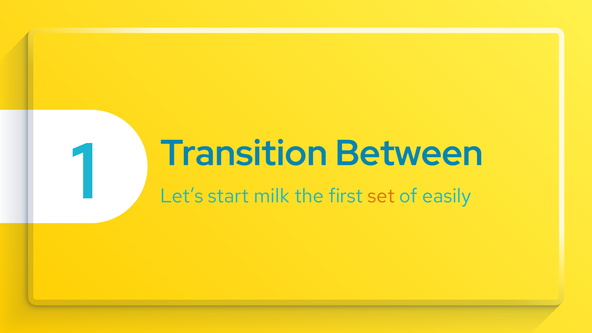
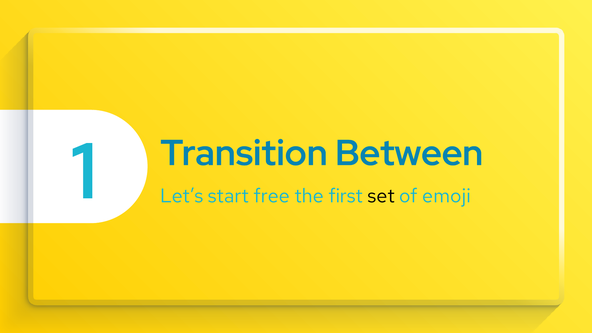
milk: milk -> free (272, 196)
set colour: orange -> black (381, 196)
easily: easily -> emoji (447, 196)
